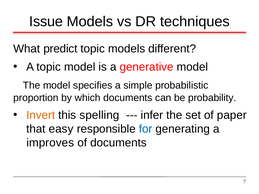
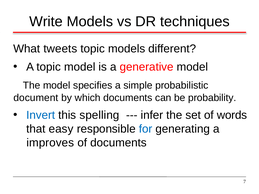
Issue: Issue -> Write (46, 21)
predict: predict -> tweets (60, 49)
proportion: proportion -> document (36, 98)
Invert colour: orange -> blue (41, 115)
paper: paper -> words (232, 115)
